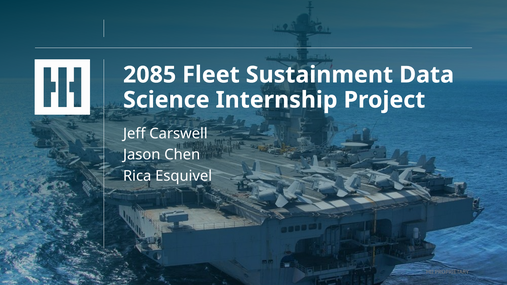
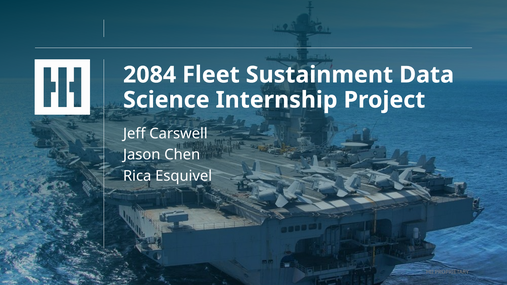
2085: 2085 -> 2084 (150, 75)
